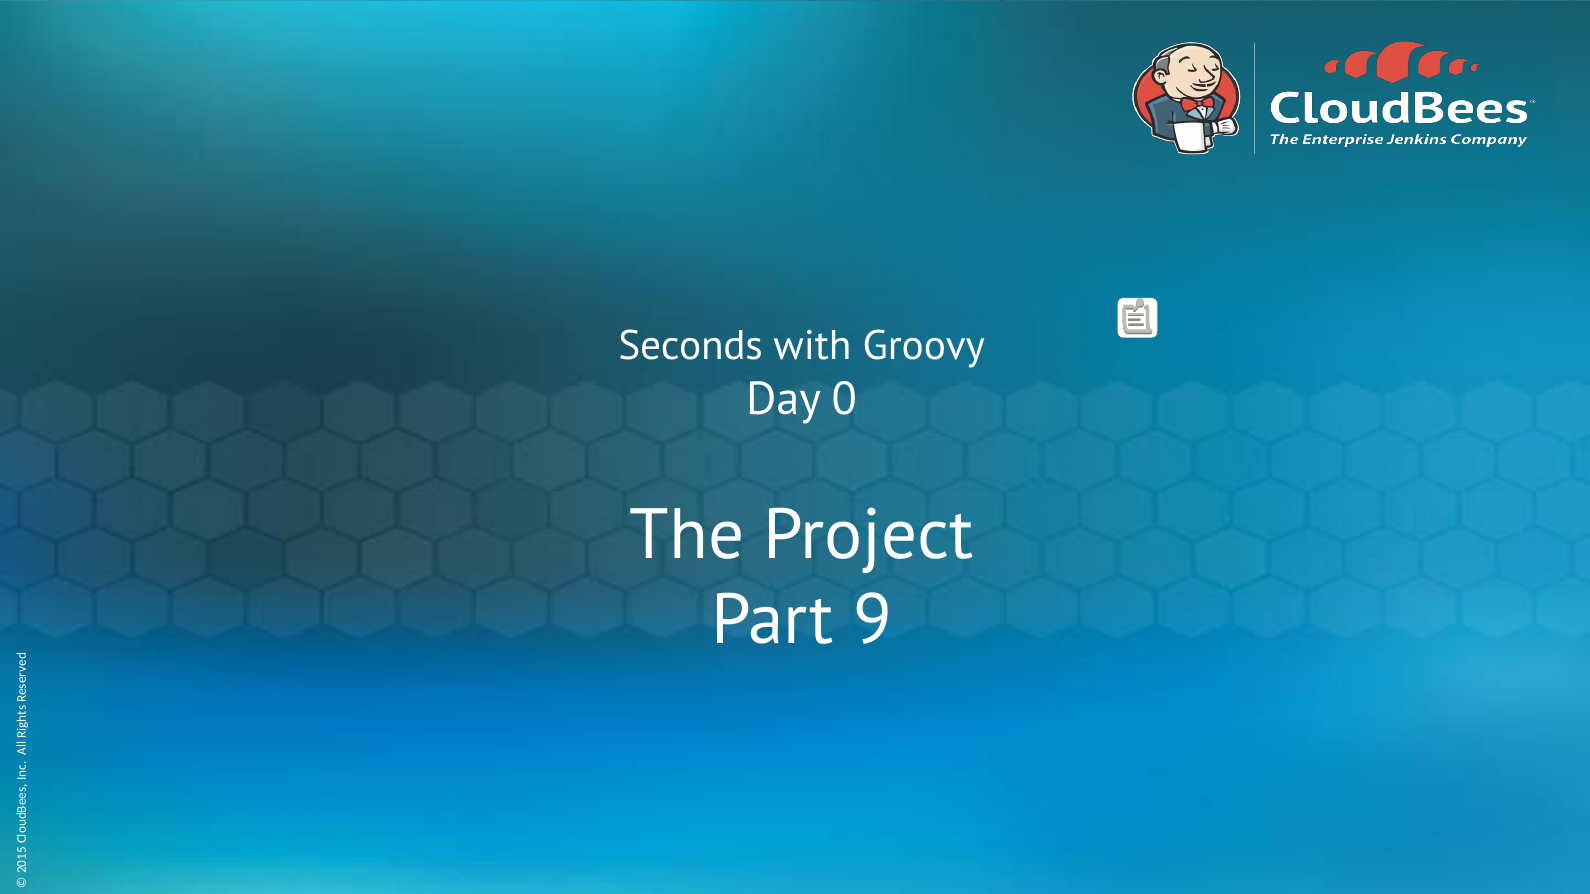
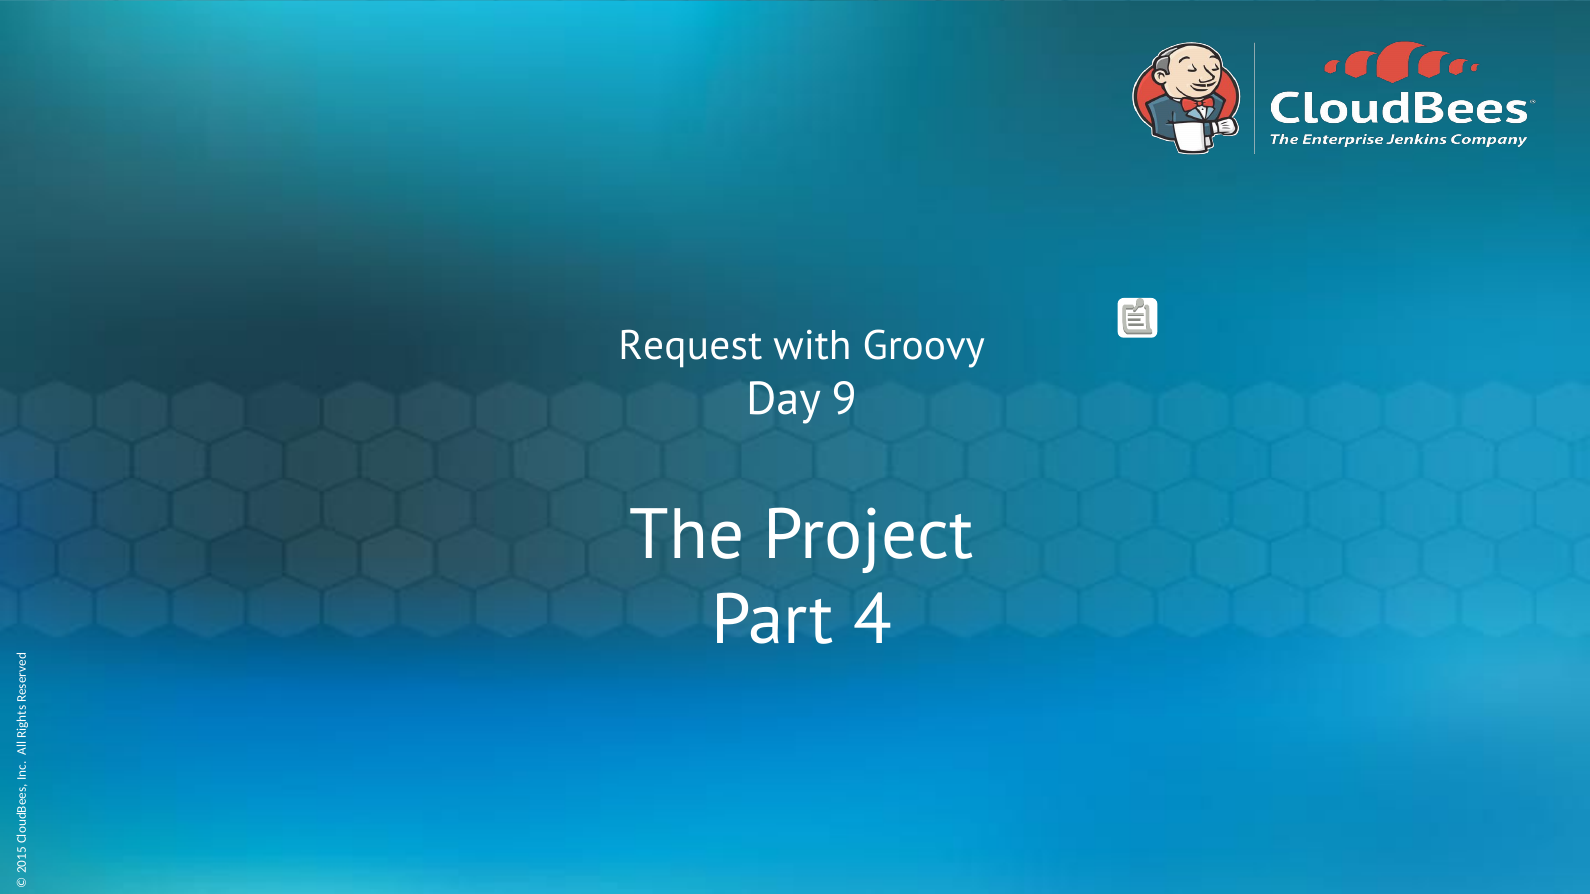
Seconds: Seconds -> Request (690, 346)
Day 0: 0 -> 9 (844, 399)
9: 9 -> 4 (872, 620)
